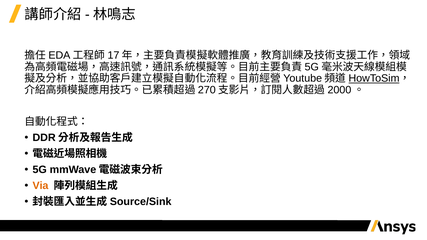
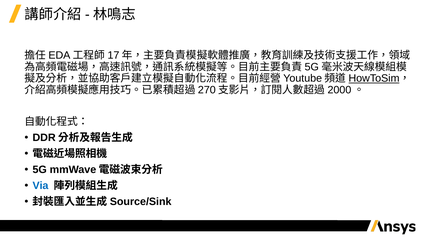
Via colour: orange -> blue (40, 186)
